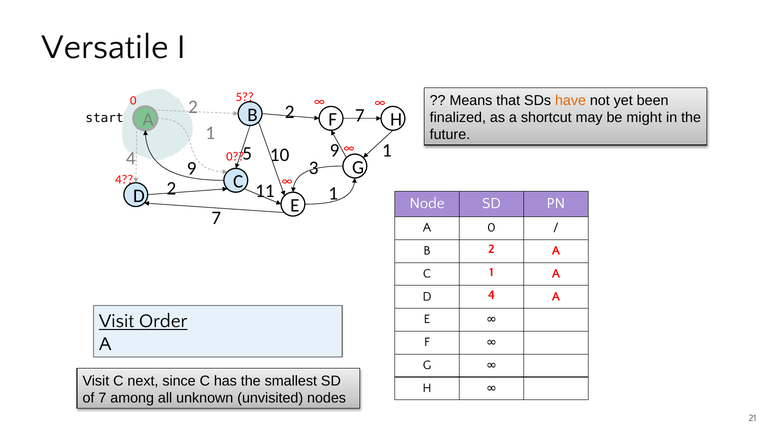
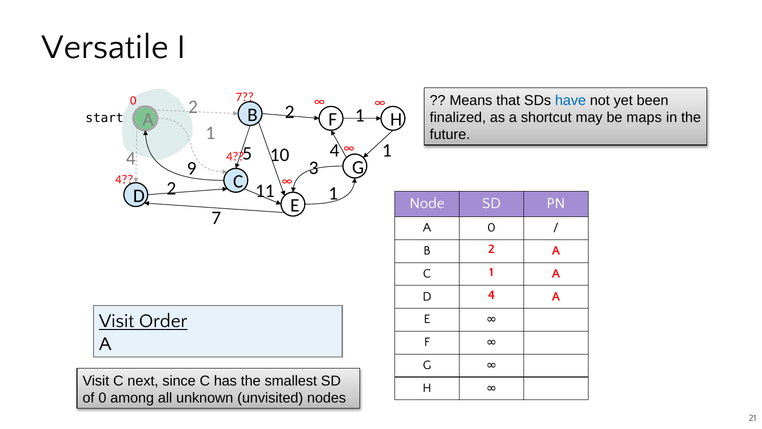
5: 5 -> 7 (245, 97)
have colour: orange -> blue (571, 100)
2 7: 7 -> 1 (360, 115)
might: might -> maps (644, 117)
10 9: 9 -> 4 (334, 151)
0: 0 -> 4 (235, 156)
of 7: 7 -> 0 (102, 398)
